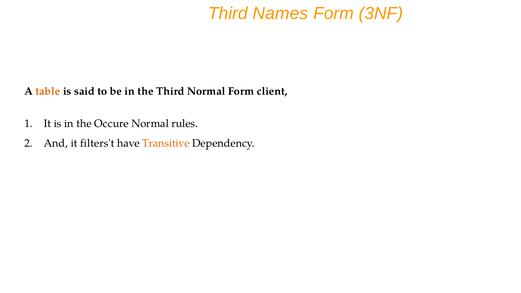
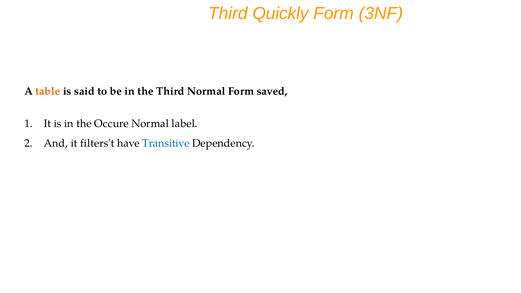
Names: Names -> Quickly (280, 14)
client: client -> saved (272, 91)
rules: rules -> label (185, 124)
Transitive colour: orange -> blue (166, 143)
